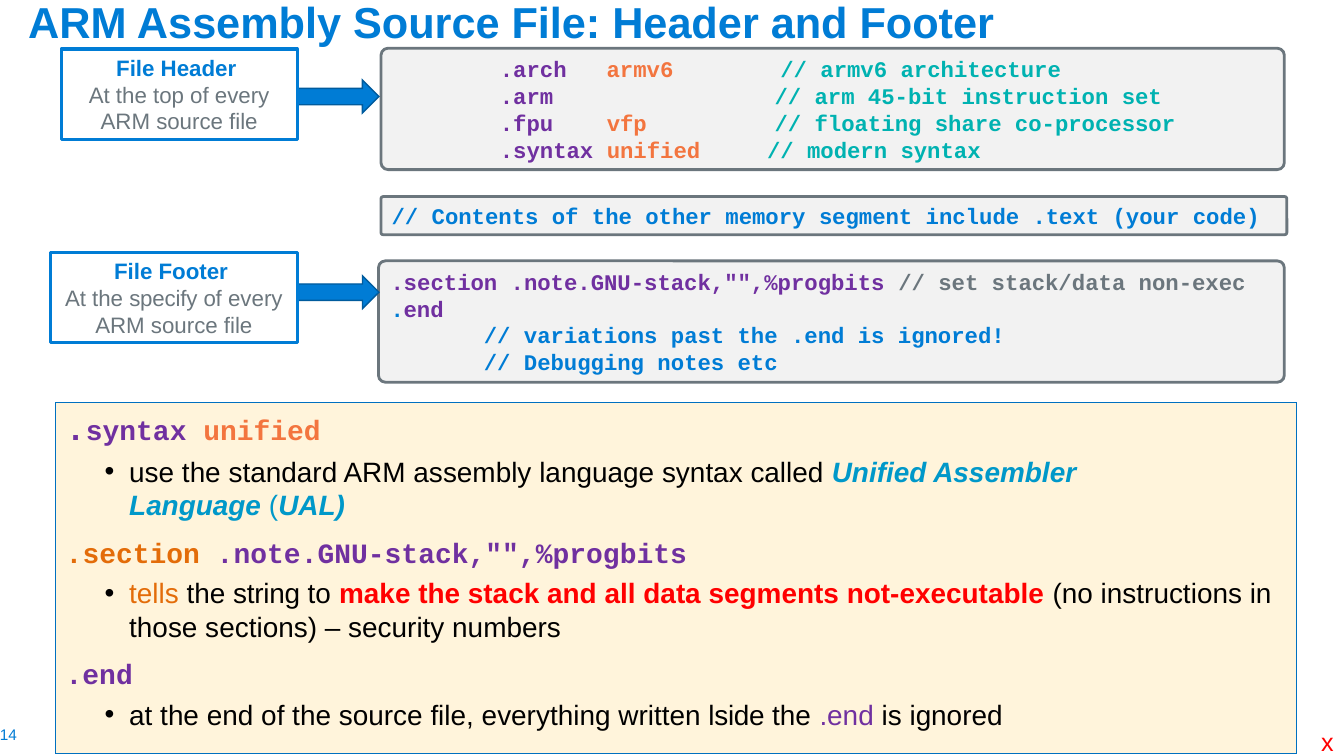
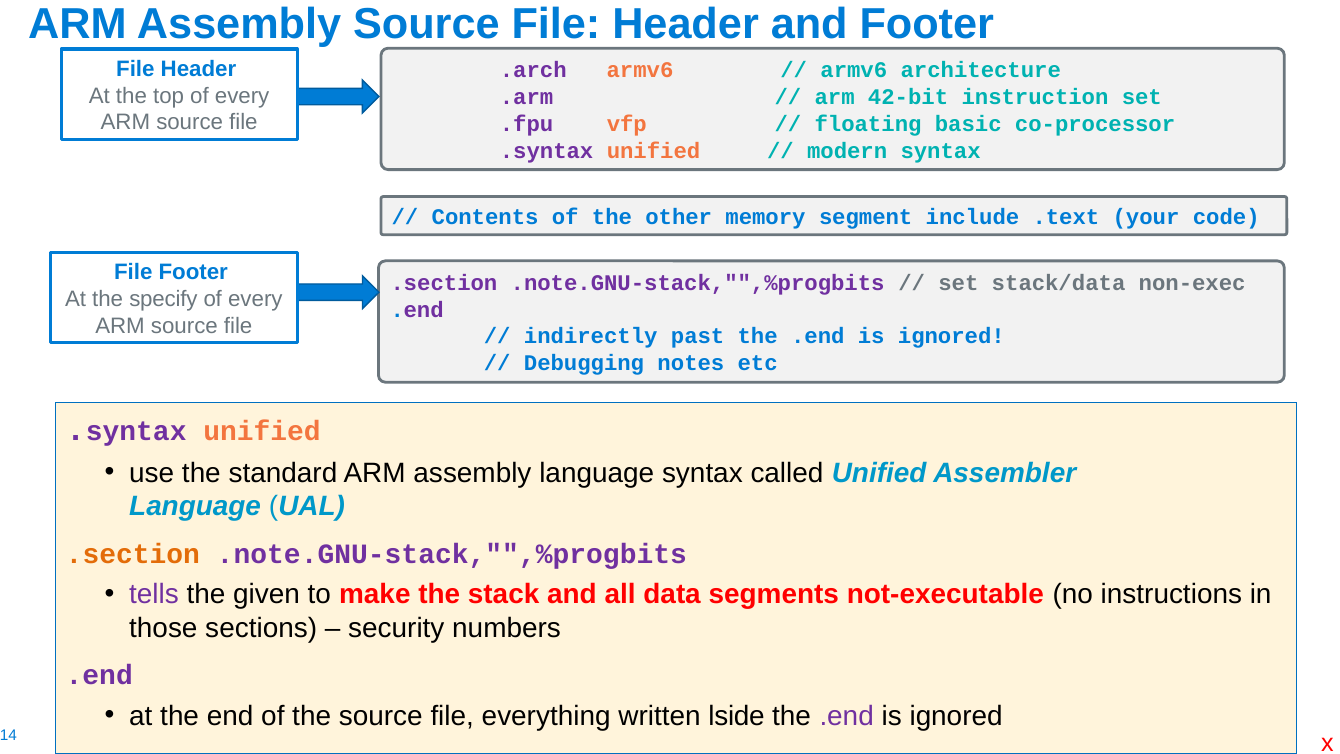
45-bit: 45-bit -> 42-bit (908, 97)
share: share -> basic (968, 124)
variations: variations -> indirectly (591, 336)
tells colour: orange -> purple (154, 594)
string: string -> given (267, 594)
